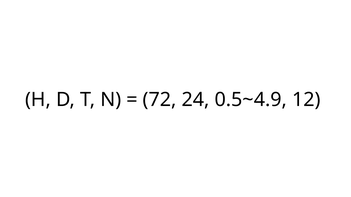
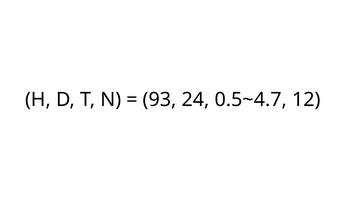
72: 72 -> 93 (160, 100)
0.5~4.9: 0.5~4.9 -> 0.5~4.7 (251, 100)
